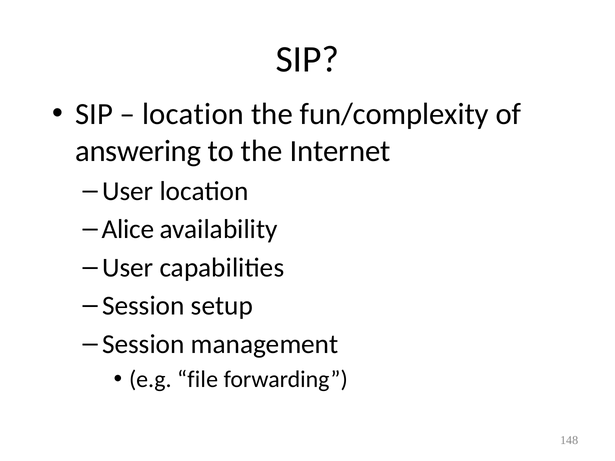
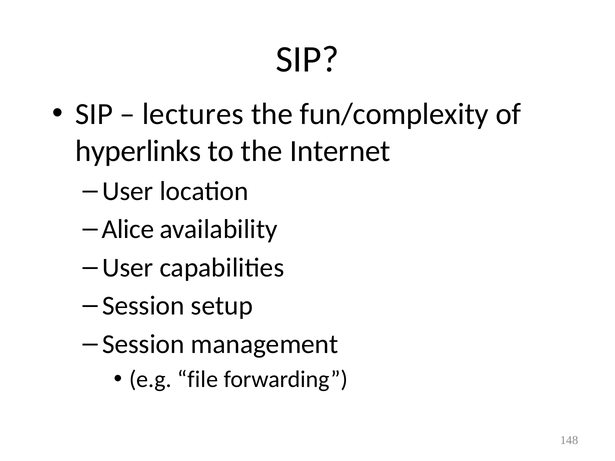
location: location -> lectures (193, 114)
answering: answering -> hyperlinks (138, 151)
